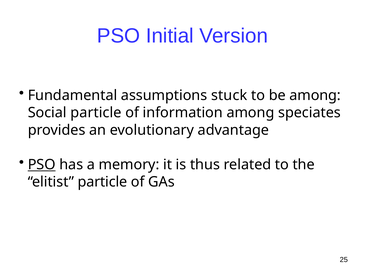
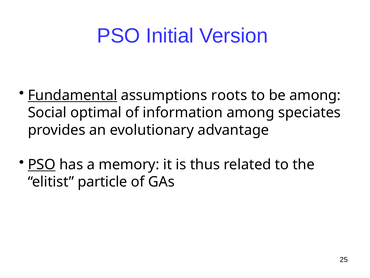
Fundamental underline: none -> present (73, 95)
stuck: stuck -> roots (229, 95)
Social particle: particle -> optimal (96, 113)
